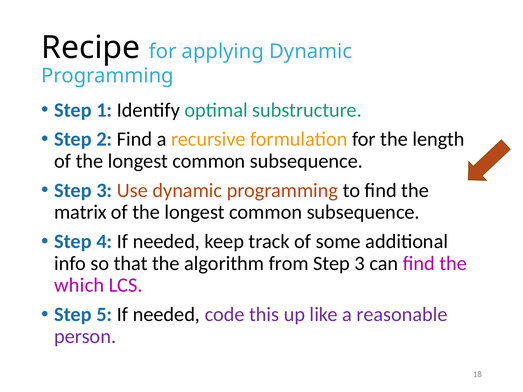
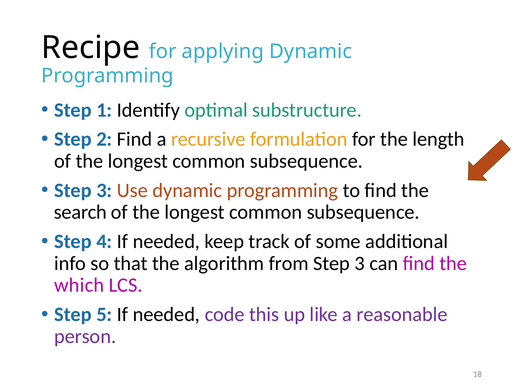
matrix: matrix -> search (80, 212)
